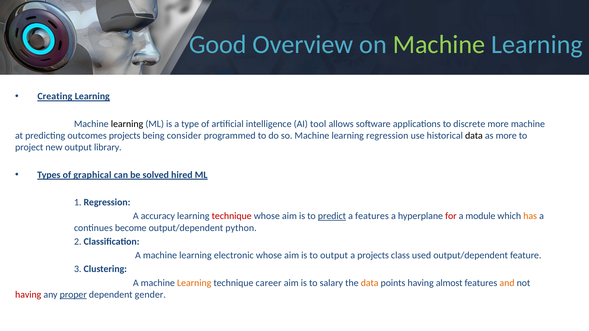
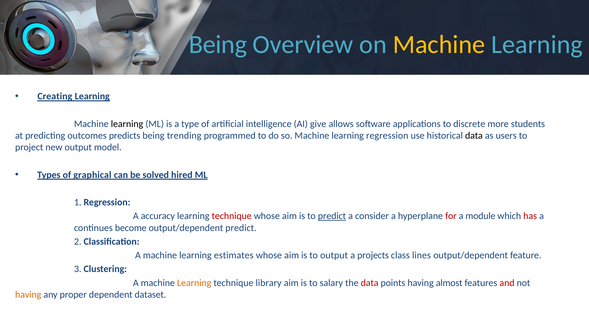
Good: Good -> Being (218, 45)
Machine colour: light green -> yellow (439, 45)
tool: tool -> give (318, 124)
more machine: machine -> students (528, 124)
outcomes projects: projects -> predicts (125, 136)
consider: consider -> trending (184, 136)
as more: more -> users (506, 136)
library: library -> model (108, 148)
a features: features -> consider (372, 216)
has colour: orange -> red (530, 216)
output/dependent python: python -> predict (241, 228)
electronic: electronic -> estimates (234, 256)
used: used -> lines (421, 256)
career: career -> library (269, 283)
data colour: orange -> red (370, 283)
and colour: orange -> red (507, 283)
having colour: red -> orange (28, 295)
proper underline: present -> none (73, 295)
gender: gender -> dataset (150, 295)
